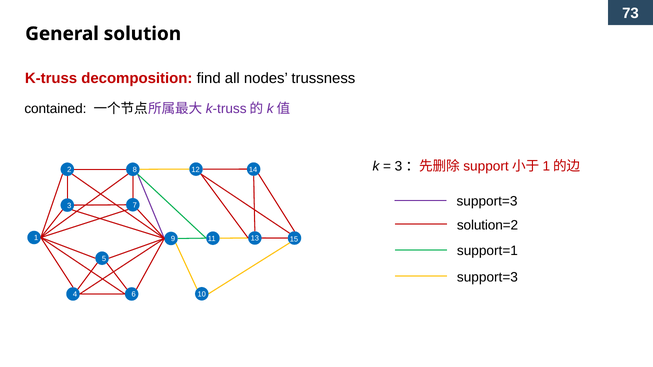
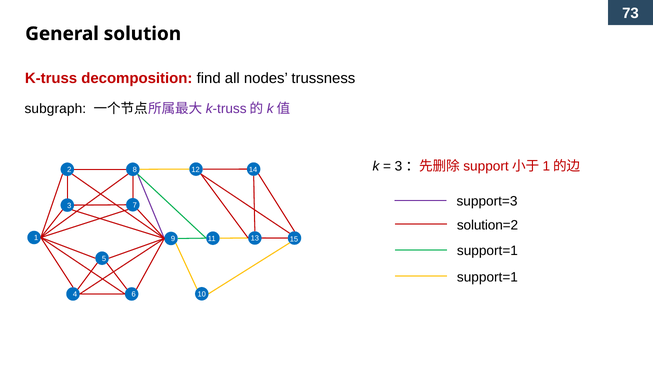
contained: contained -> subgraph (55, 109)
support=3: support=3 -> support=1 (487, 277)
